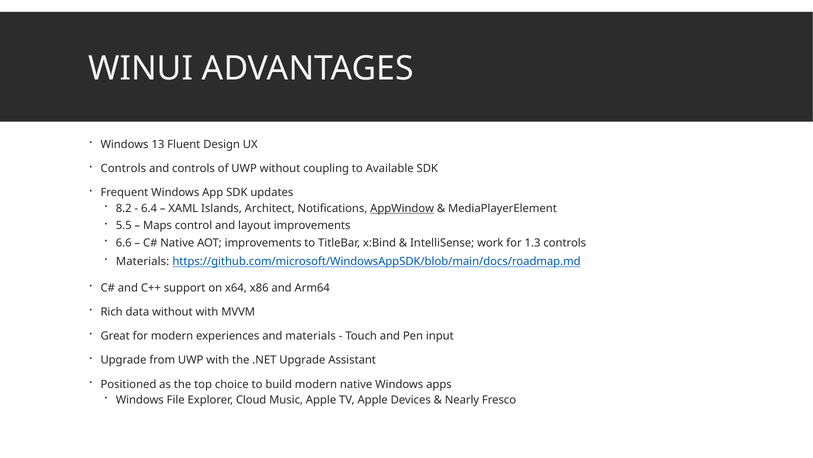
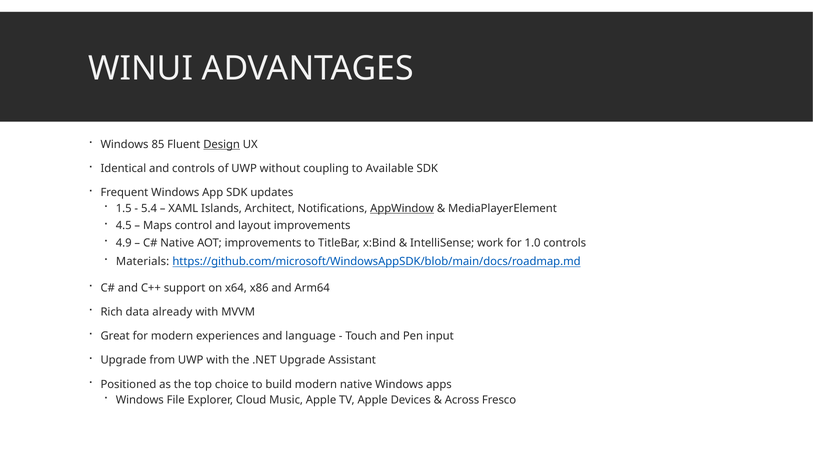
13: 13 -> 85 (158, 144)
Design underline: none -> present (222, 144)
Controls: Controls -> Identical (123, 168)
8.2: 8.2 -> 1.5 (124, 208)
6.4: 6.4 -> 5.4 (149, 208)
5.5: 5.5 -> 4.5 (124, 225)
6.6: 6.6 -> 4.9 (124, 243)
1.3: 1.3 -> 1.0 (533, 243)
data without: without -> already (172, 311)
and materials: materials -> language (311, 336)
Nearly: Nearly -> Across (462, 399)
